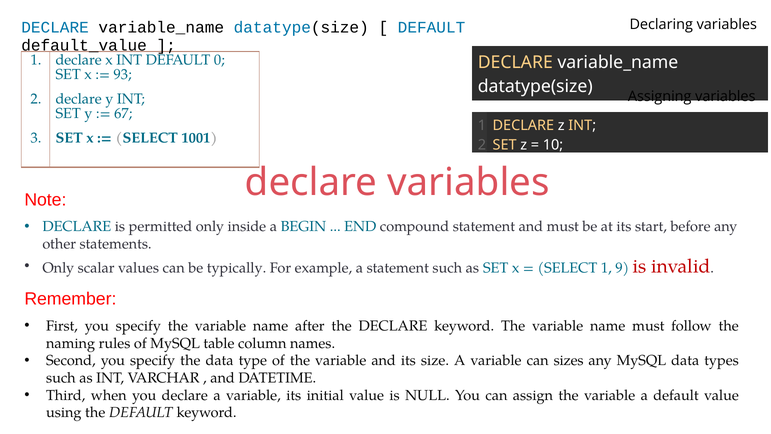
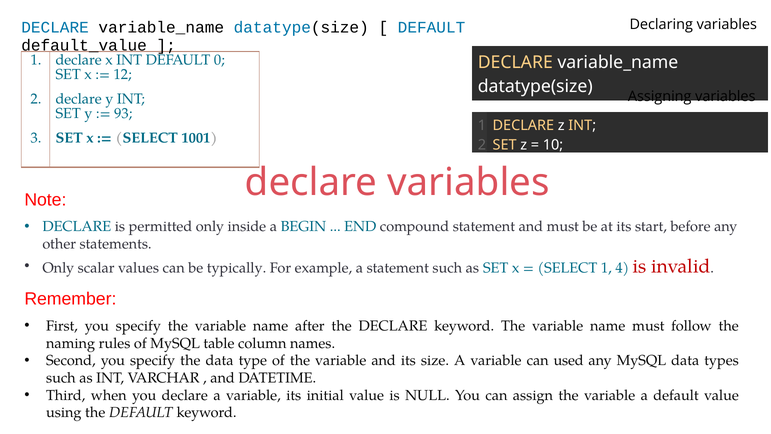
93: 93 -> 12 (123, 75)
67: 67 -> 93 (123, 113)
9: 9 -> 4 (622, 268)
sizes: sizes -> used (569, 360)
